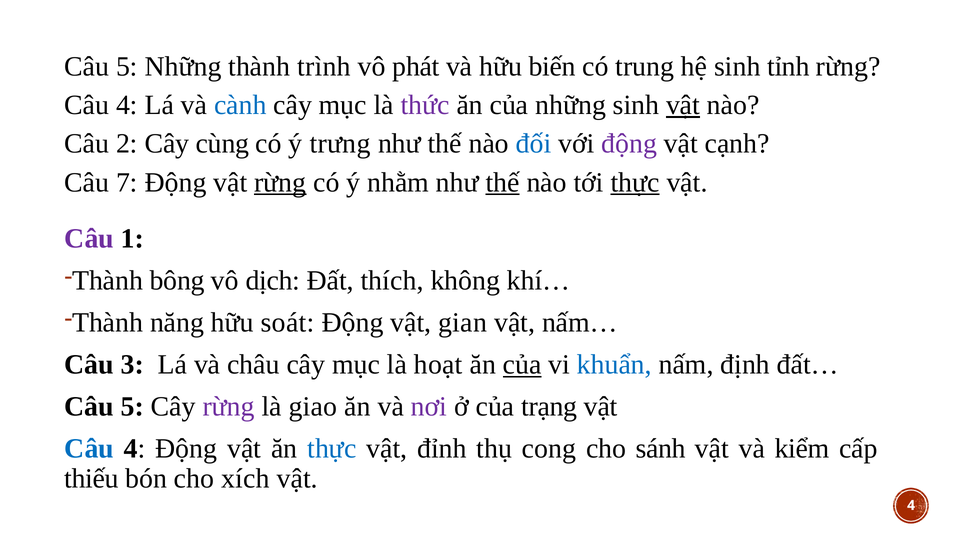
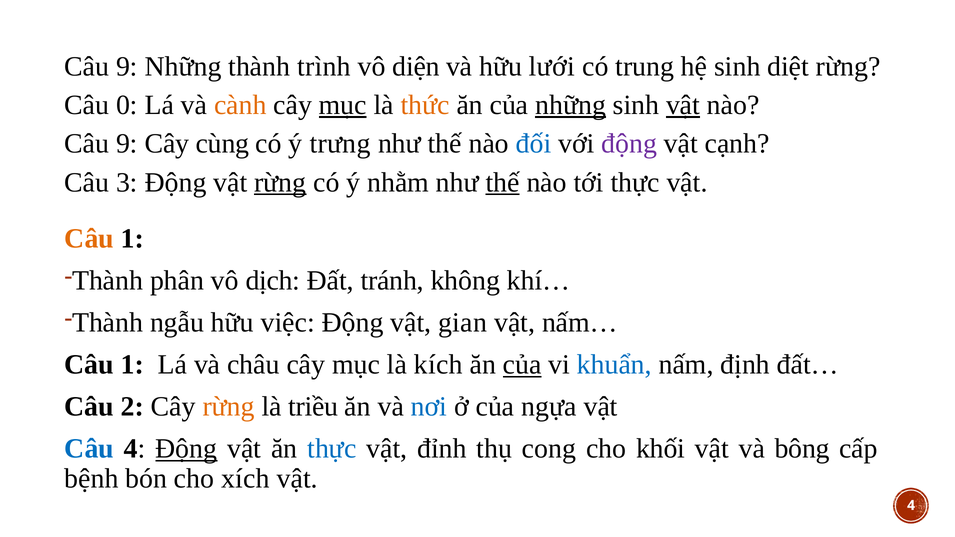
5: 5 -> 9 (127, 66)
phát: phát -> diện (416, 66)
biến: biến -> lưới (552, 66)
tỉnh: tỉnh -> diệt (788, 66)
4: 4 -> 0 (127, 105)
cành colour: blue -> orange (240, 105)
mục underline: none -> present (343, 105)
thức colour: purple -> orange (425, 105)
những underline: none -> present (571, 105)
2: 2 -> 9 (127, 144)
7: 7 -> 3 (127, 182)
thực underline: present -> none (635, 182)
Câu colour: purple -> orange (89, 239)
bông: bông -> phân (177, 281)
thích: thích -> tránh (392, 281)
năng: năng -> ngẫu (177, 323)
soát: soát -> việc (288, 323)
3: 3 -> 1 (132, 365)
hoạt: hoạt -> kích (438, 365)
5: 5 -> 2 (132, 407)
rừng colour: purple -> orange (229, 407)
giao: giao -> triều (313, 407)
nơi colour: purple -> blue (429, 407)
trạng: trạng -> ngựa (549, 407)
Động underline: none -> present (186, 449)
sánh: sánh -> khối (661, 449)
kiểm: kiểm -> bông (802, 449)
thiếu: thiếu -> bệnh (91, 479)
